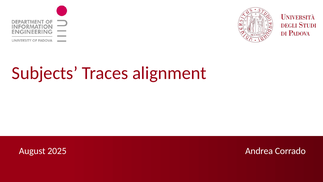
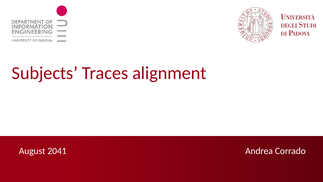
2025: 2025 -> 2041 (57, 151)
